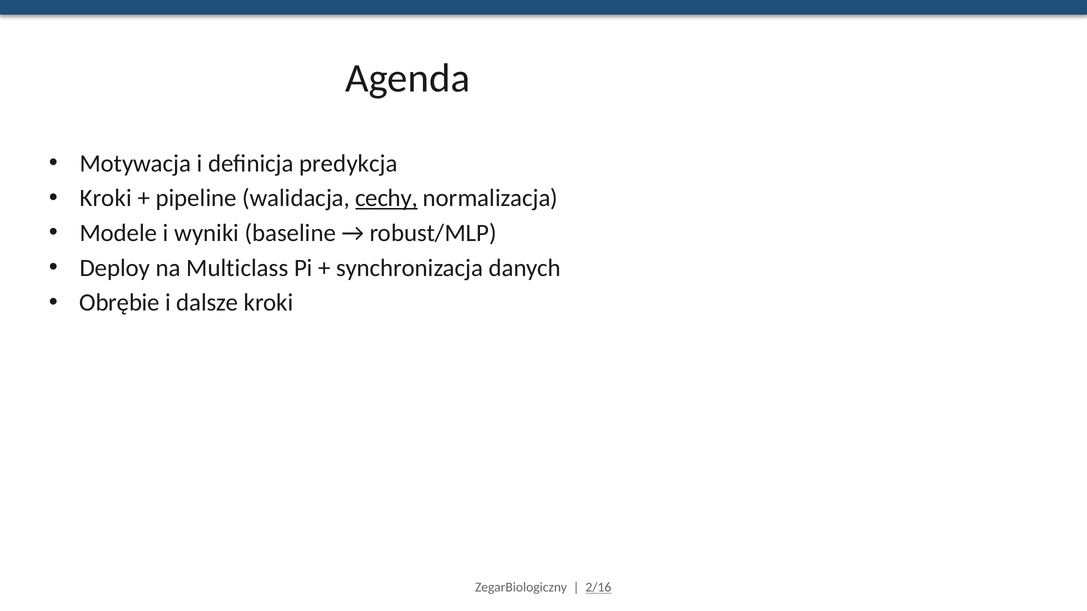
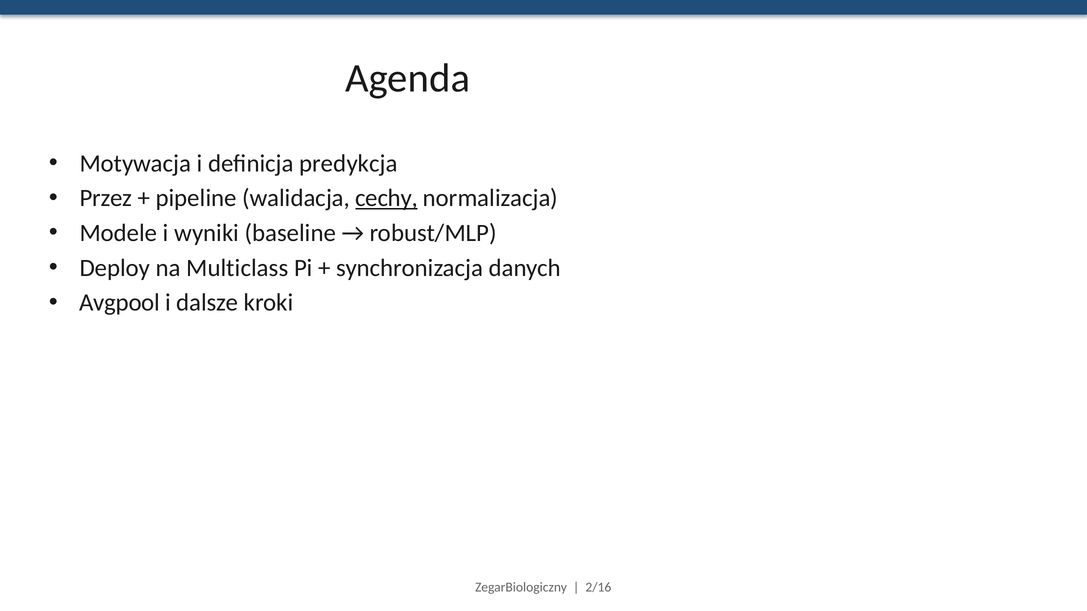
Kroki: Kroki -> Przez (106, 198)
Obrębie: Obrębie -> Avgpool (120, 303)
2/16 underline: present -> none (598, 588)
